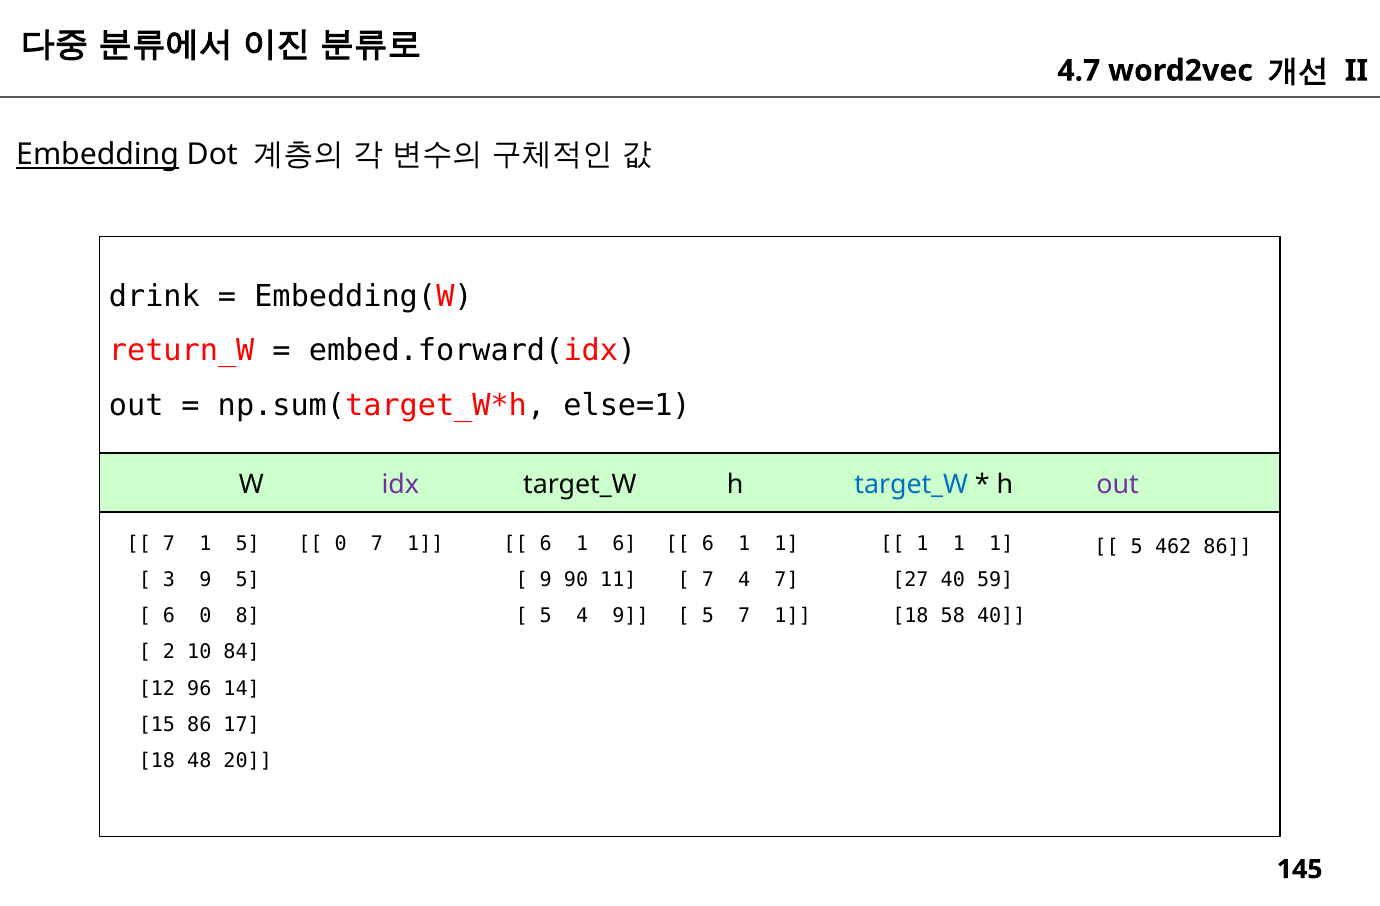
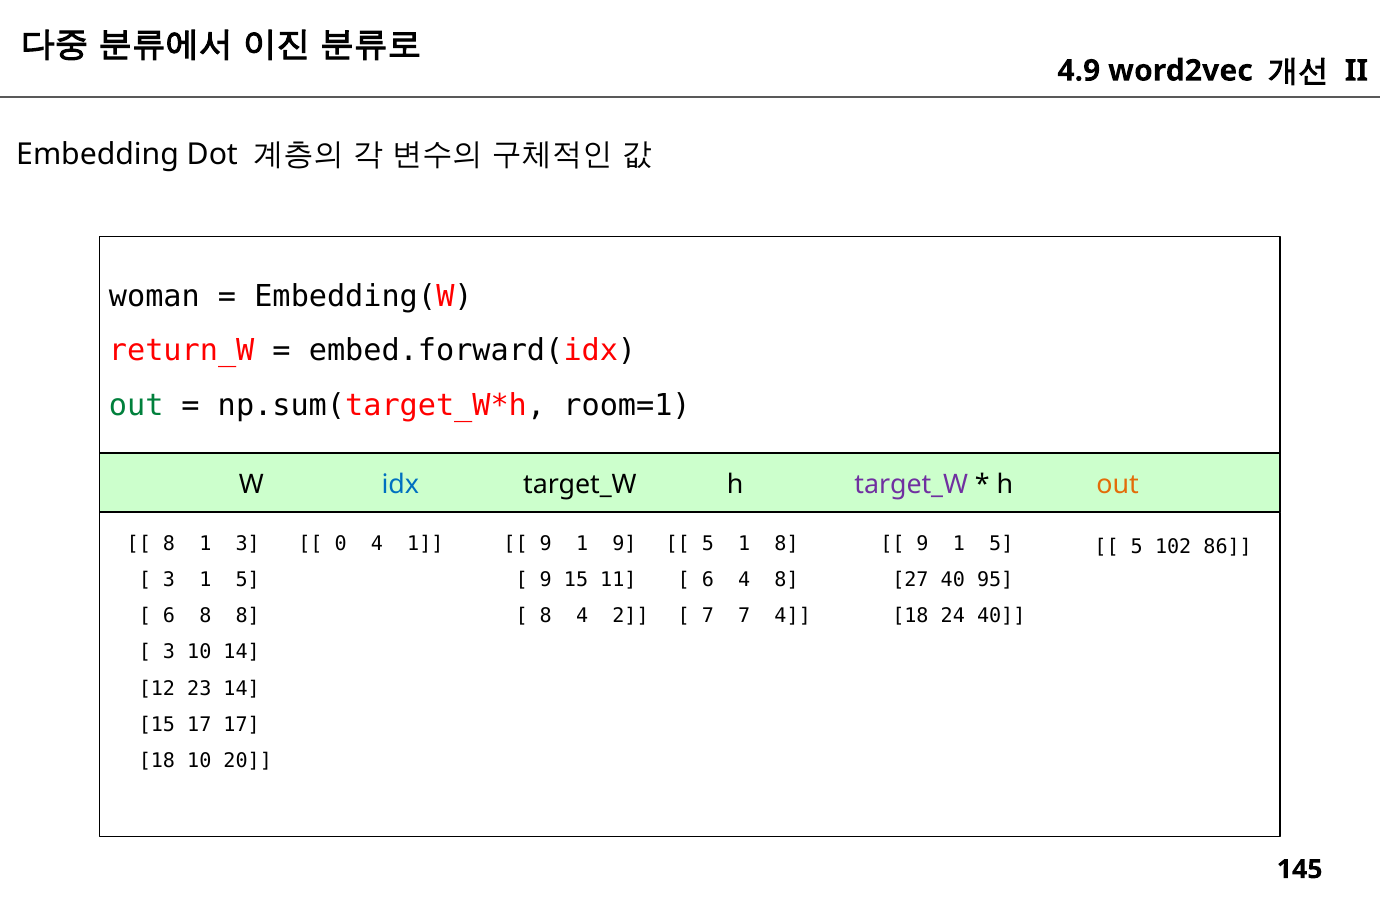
4.7: 4.7 -> 4.9 (1079, 71)
Embedding underline: present -> none (98, 155)
drink: drink -> woman (154, 297)
out colour: black -> green (136, 406)
else=1: else=1 -> room=1 (627, 406)
idx colour: purple -> blue (400, 485)
target_W colour: blue -> purple (911, 485)
out colour: purple -> orange (1118, 485)
7: 7 -> 8 (169, 544)
1 5: 5 -> 3 (248, 544)
0 7: 7 -> 4 (377, 544)
6: 6 -> 9 (546, 544)
1 6: 6 -> 9 (624, 544)
6: 6 -> 5 (708, 544)
1: 1 -> 8 (787, 544)
1: 1 -> 9 (923, 544)
1: 1 -> 5 (1001, 544)
462: 462 -> 102 (1173, 547)
3 9: 9 -> 1 (205, 580)
9 90: 90 -> 15 (576, 580)
7: 7 -> 6 (708, 580)
4 7: 7 -> 8 (787, 580)
59: 59 -> 95 (995, 580)
6 0: 0 -> 8 (205, 616)
5: 5 -> 8 (546, 616)
4 9: 9 -> 2 (631, 616)
5: 5 -> 7 (708, 616)
1: 1 -> 4 (793, 616)
58: 58 -> 24 (953, 616)
2: 2 -> 3 (169, 653)
10 84: 84 -> 14 (242, 653)
96: 96 -> 23 (199, 689)
15 86: 86 -> 17 (199, 725)
18 48: 48 -> 10 (199, 761)
